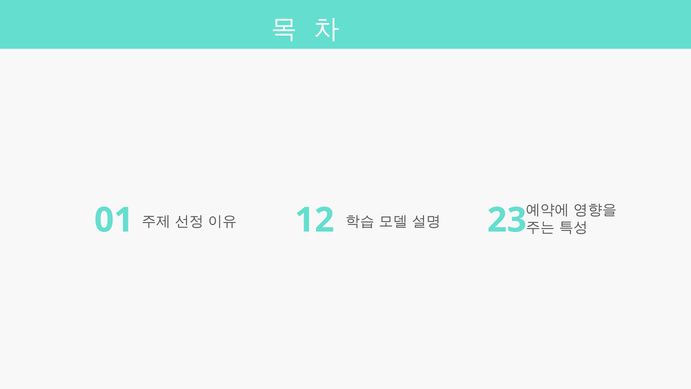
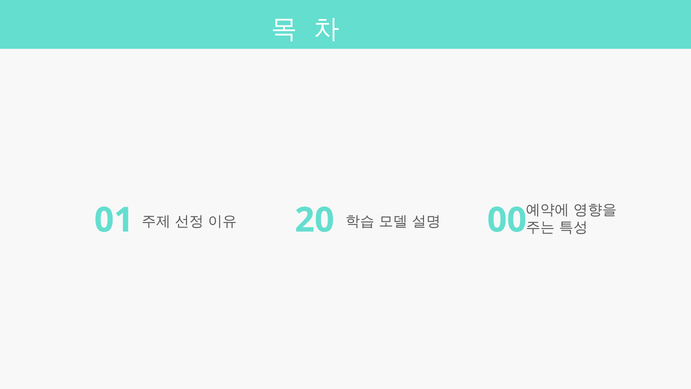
12: 12 -> 20 (315, 220)
23: 23 -> 00 (507, 220)
